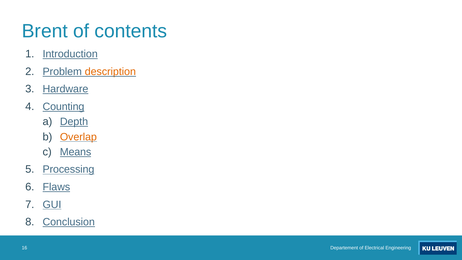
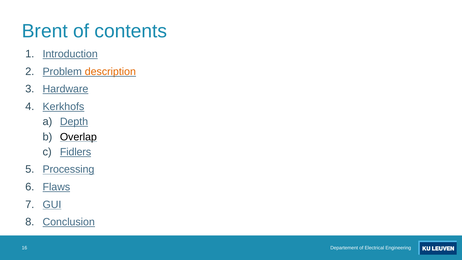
Counting: Counting -> Kerkhofs (63, 107)
Overlap colour: orange -> black (78, 137)
Means: Means -> Fidlers (76, 152)
